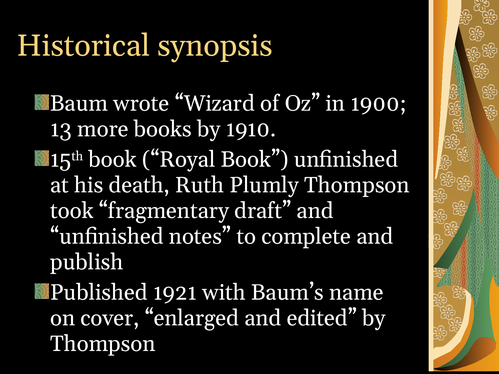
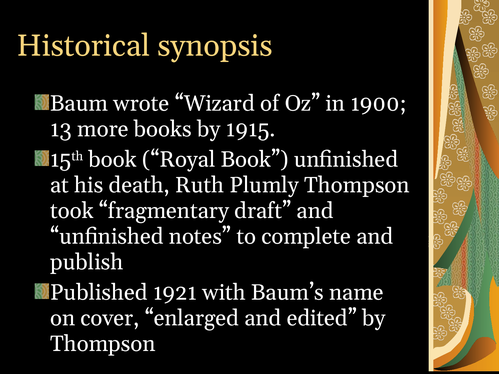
1910: 1910 -> 1915 (251, 129)
